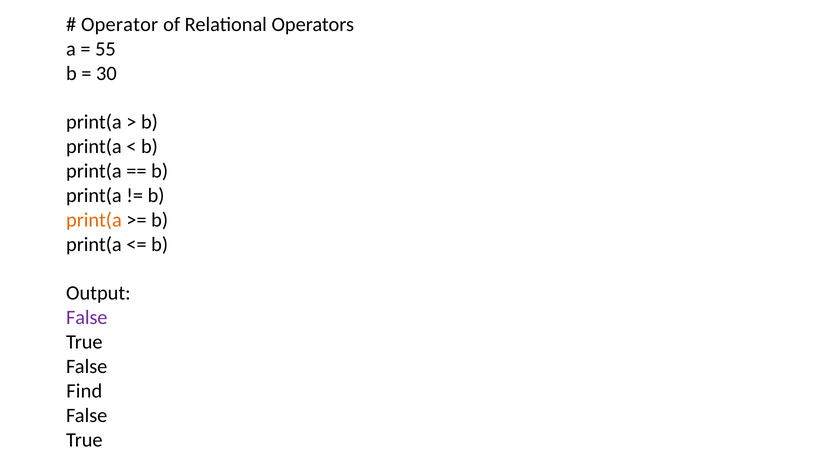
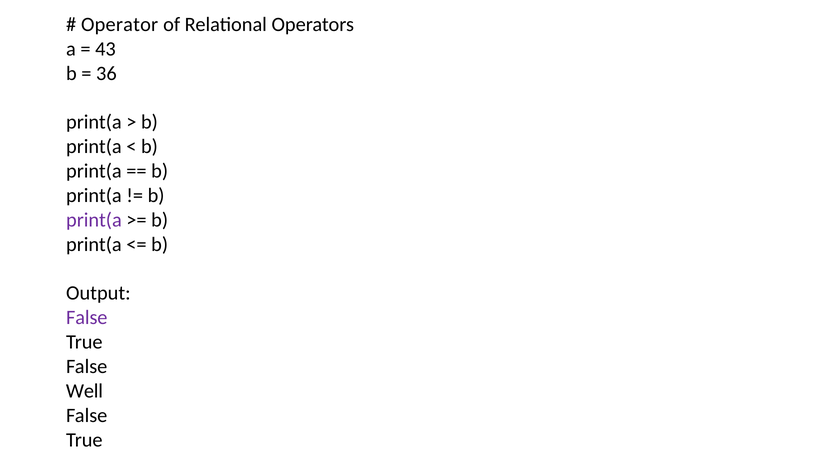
55: 55 -> 43 (105, 49)
30: 30 -> 36 (106, 73)
print(a colour: orange -> purple (94, 220)
Find: Find -> Well (84, 391)
